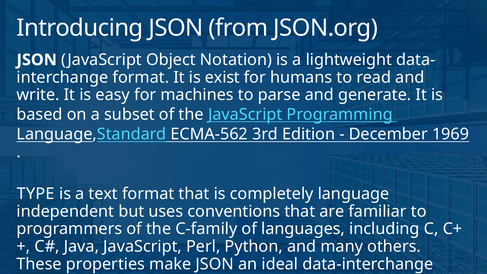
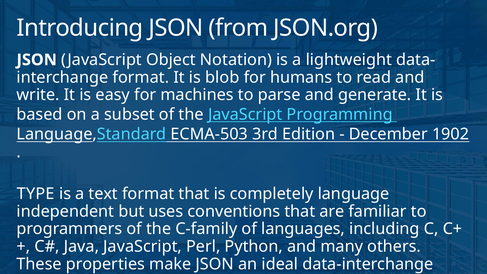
exist: exist -> blob (222, 77)
ECMA-562: ECMA-562 -> ECMA-503 (209, 134)
1969: 1969 -> 1902 (451, 134)
